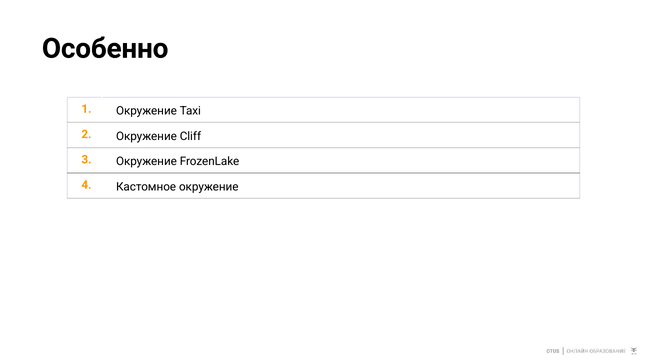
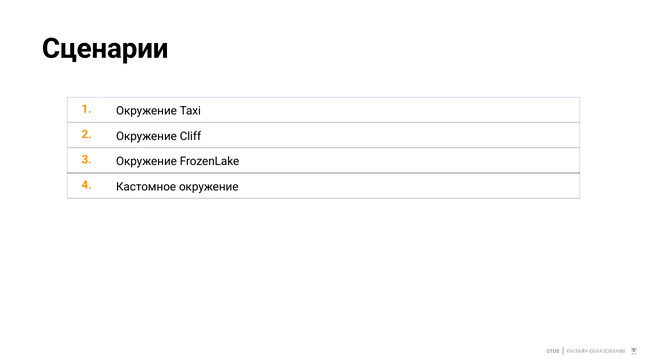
Особенно: Особенно -> Сценарии (105, 49)
